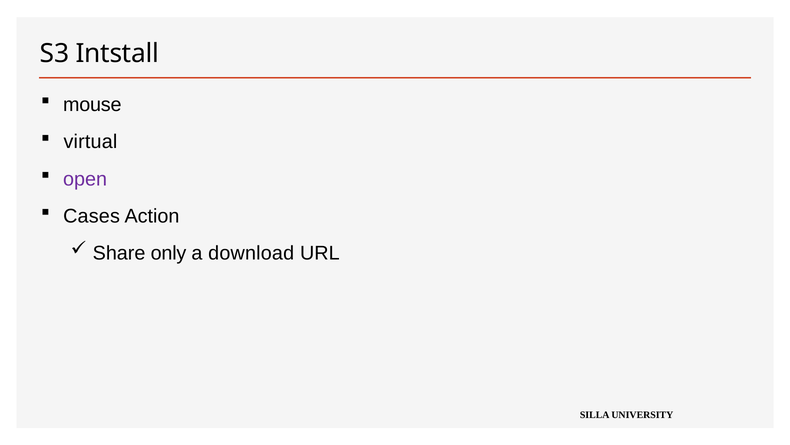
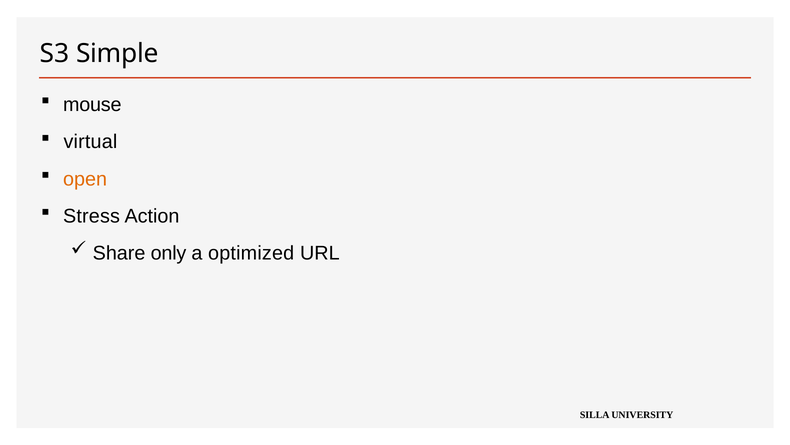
Intstall: Intstall -> Simple (117, 54)
open colour: purple -> orange (85, 179)
Cases: Cases -> Stress (92, 216)
download: download -> optimized (251, 253)
